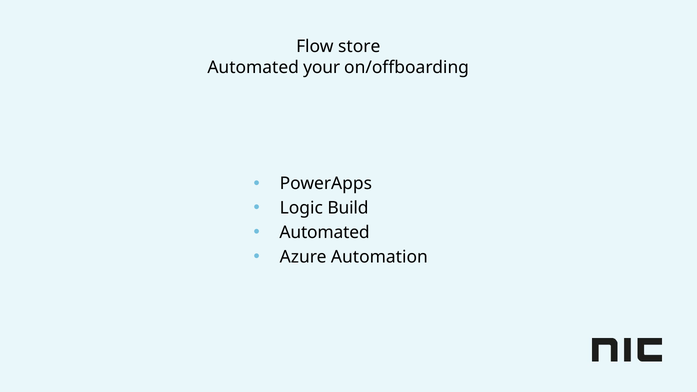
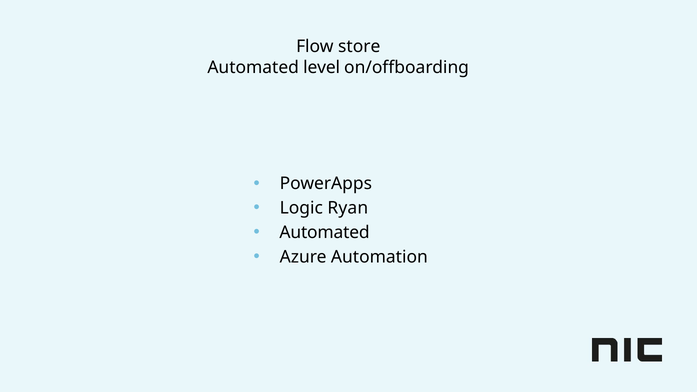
your: your -> level (322, 67)
Build: Build -> Ryan (348, 208)
